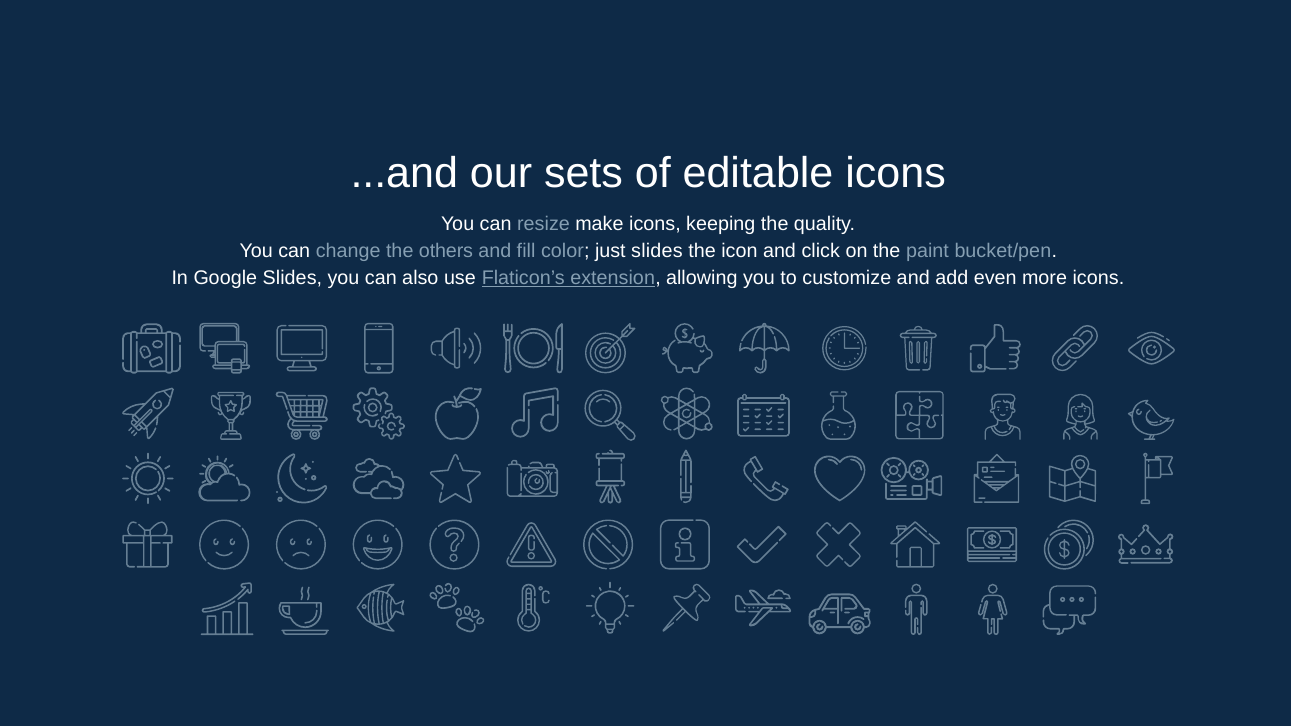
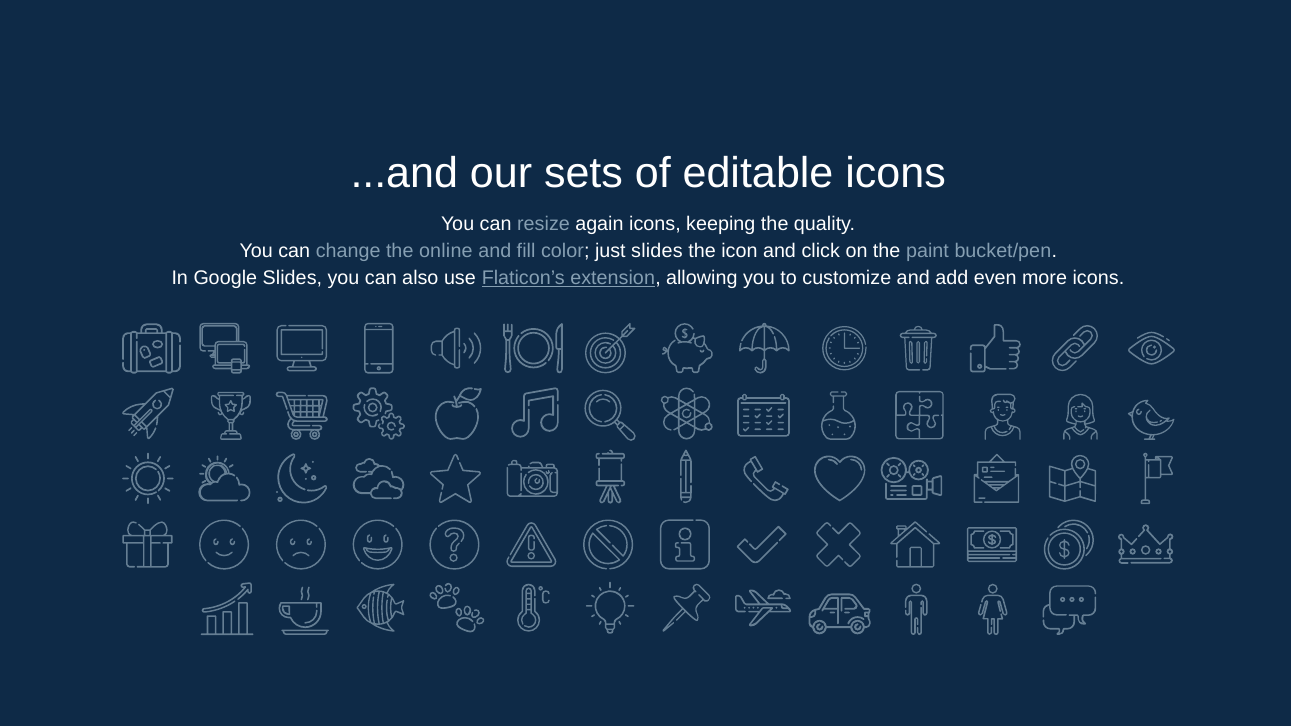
make: make -> again (599, 224)
others: others -> online (446, 251)
